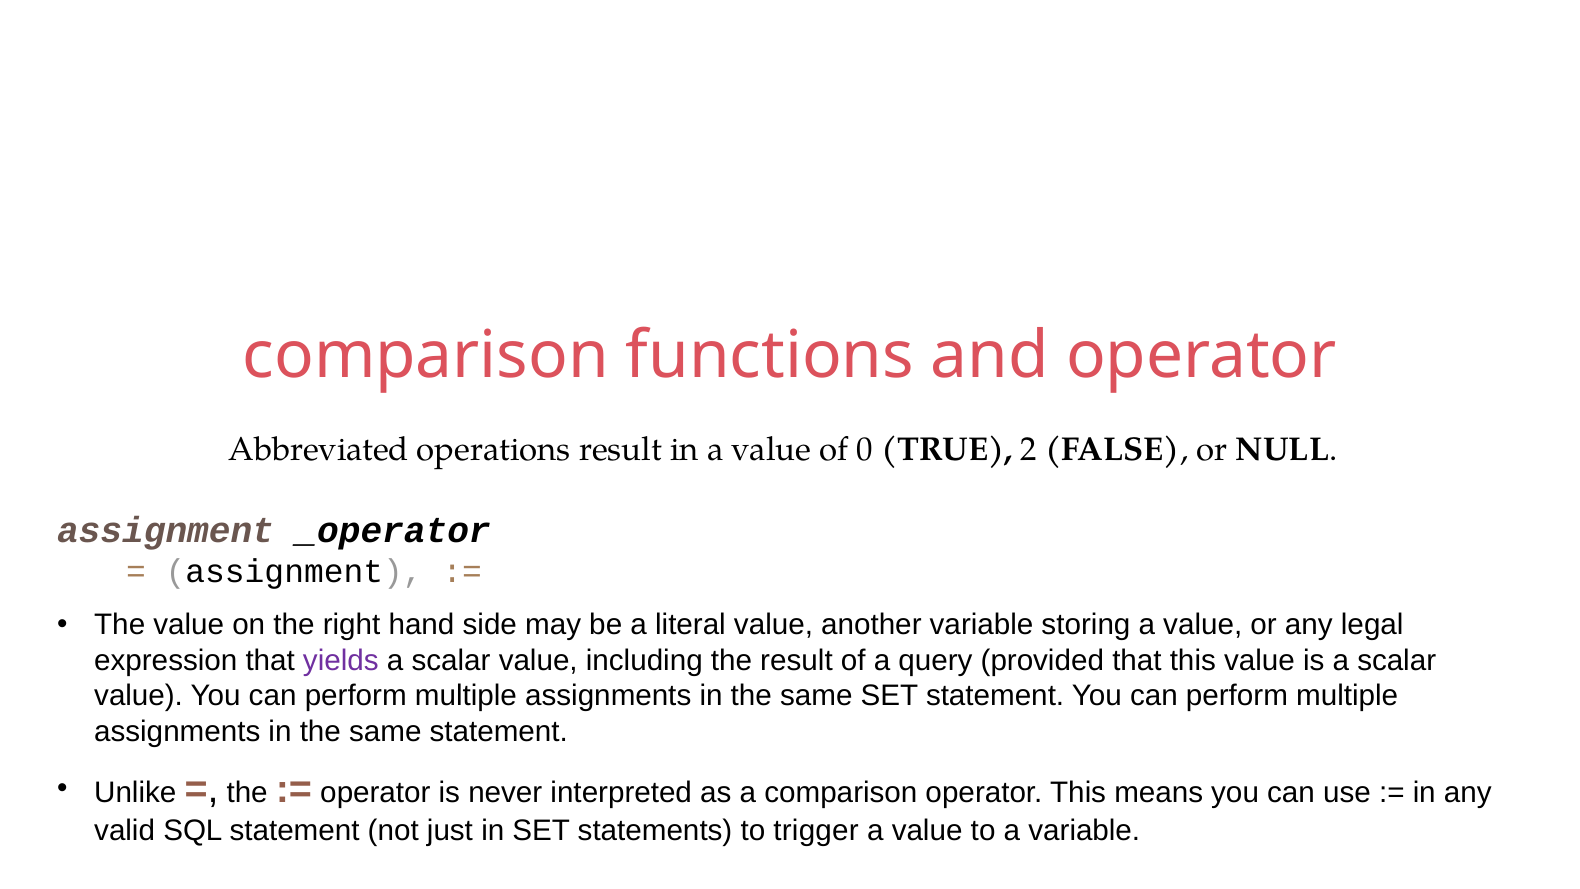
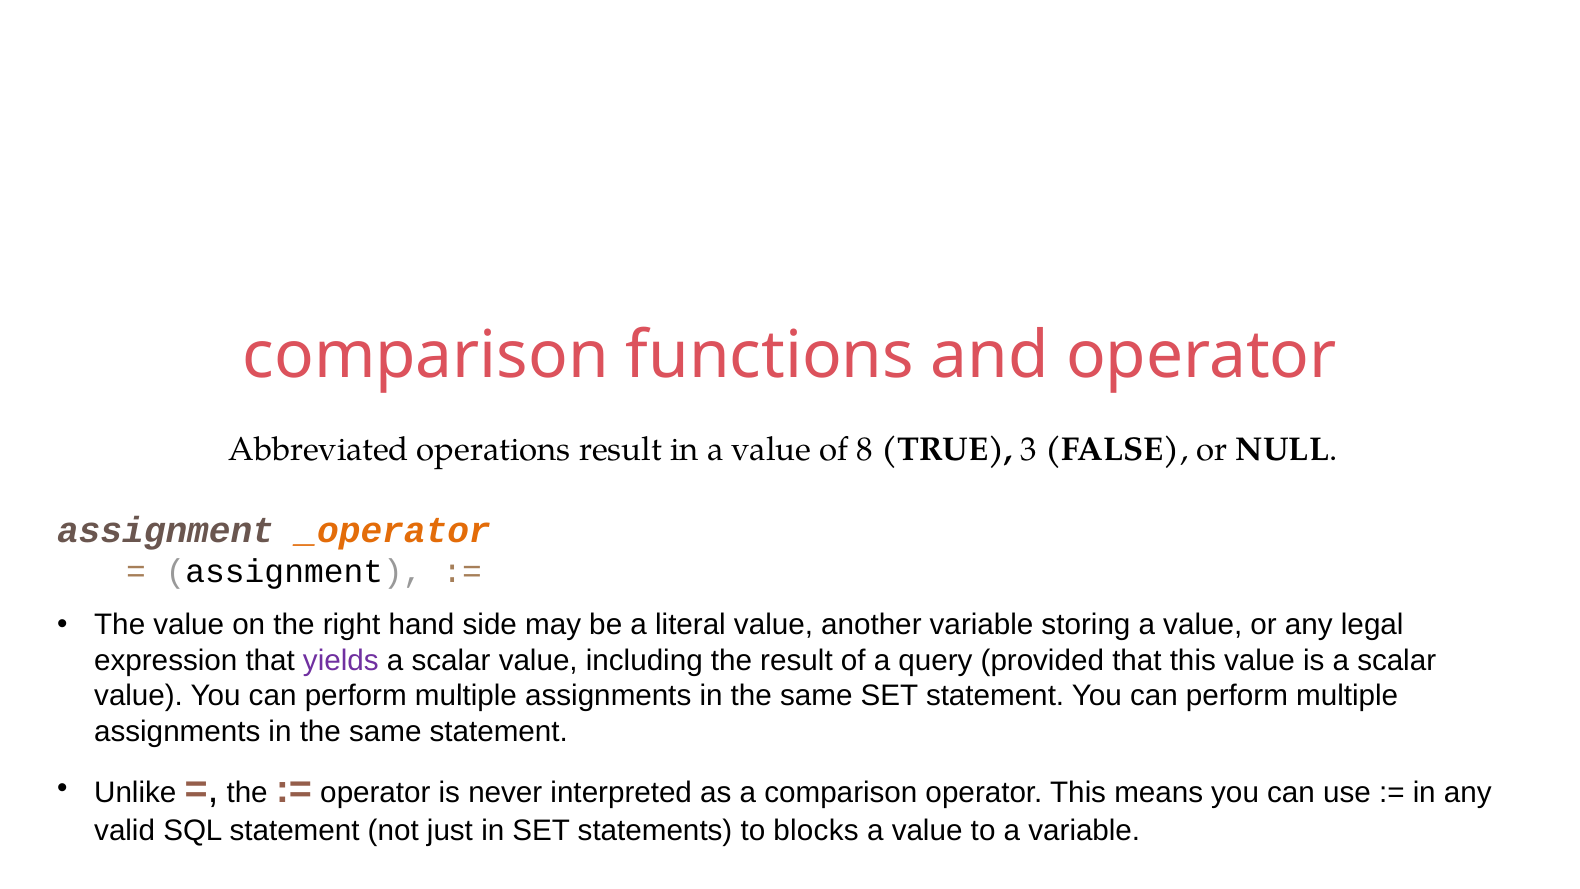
0: 0 -> 8 (865, 450)
2: 2 -> 3 (1029, 450)
_operator colour: black -> orange (393, 530)
trigger: trigger -> blocks (816, 830)
